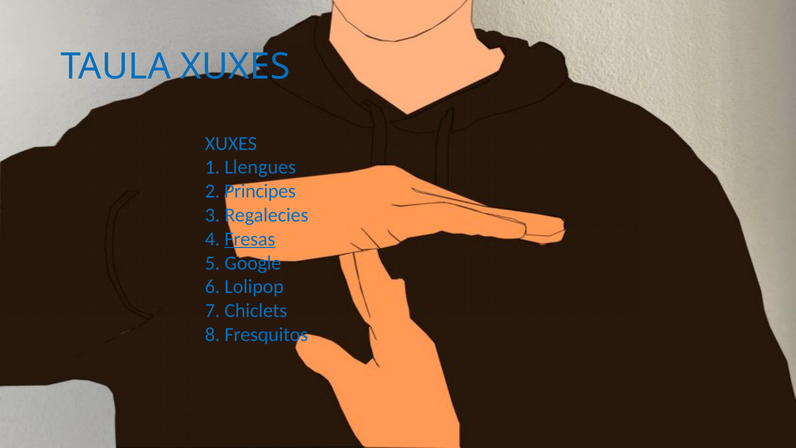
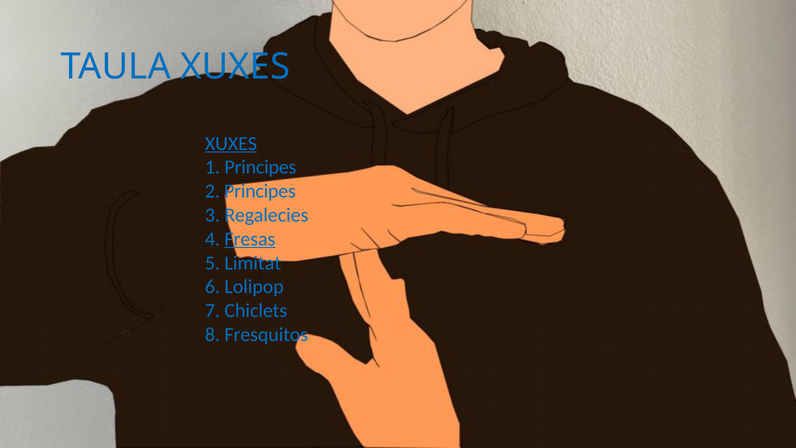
XUXES underline: none -> present (231, 143)
1 Llengues: Llengues -> Principes (260, 167)
Google: Google -> Limitat (253, 263)
